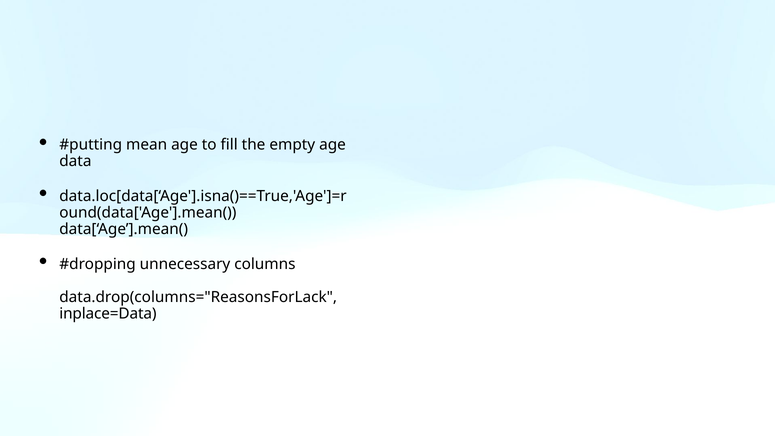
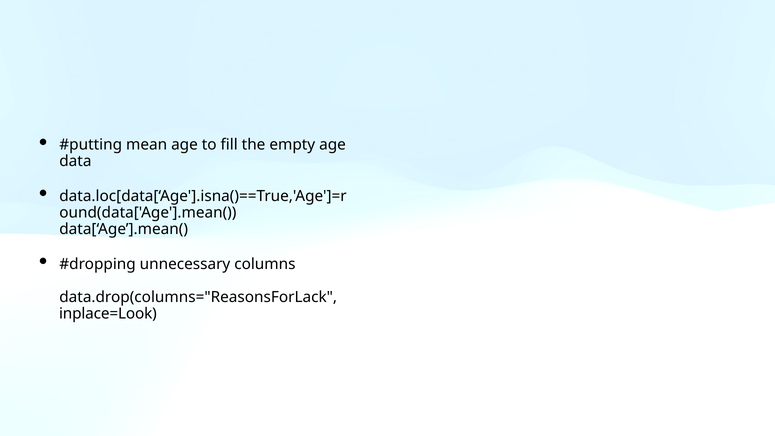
inplace=Data: inplace=Data -> inplace=Look (108, 314)
